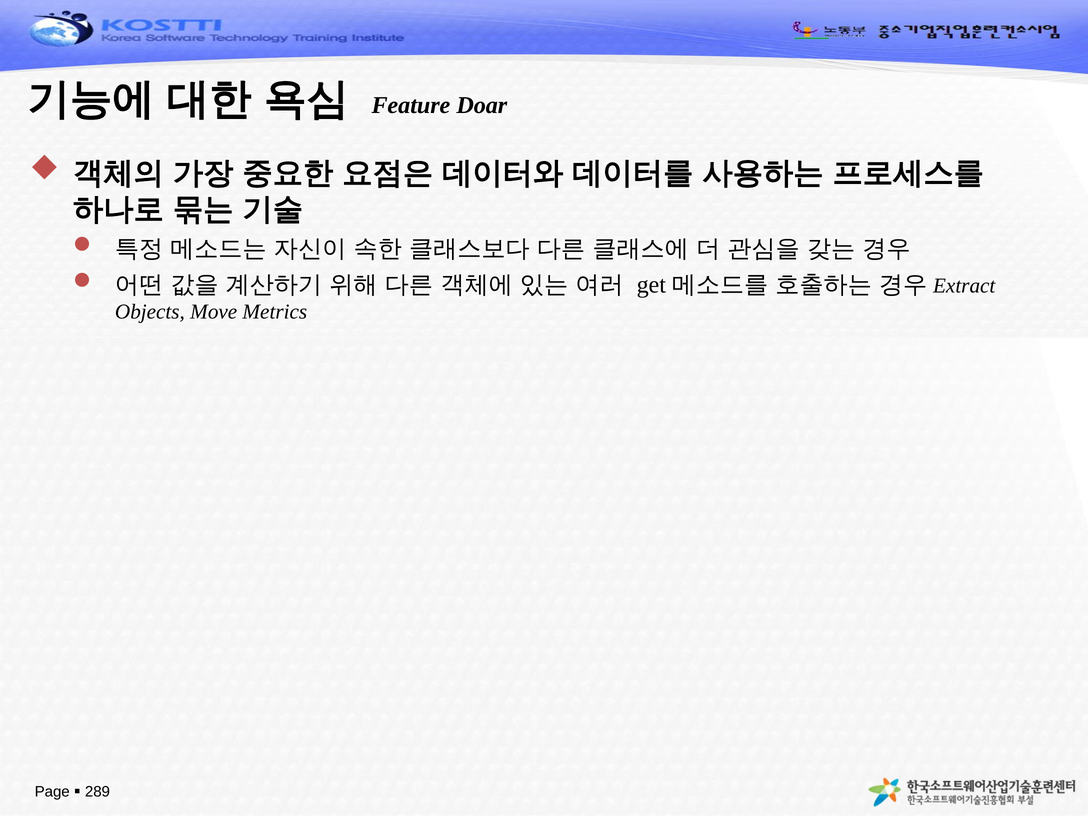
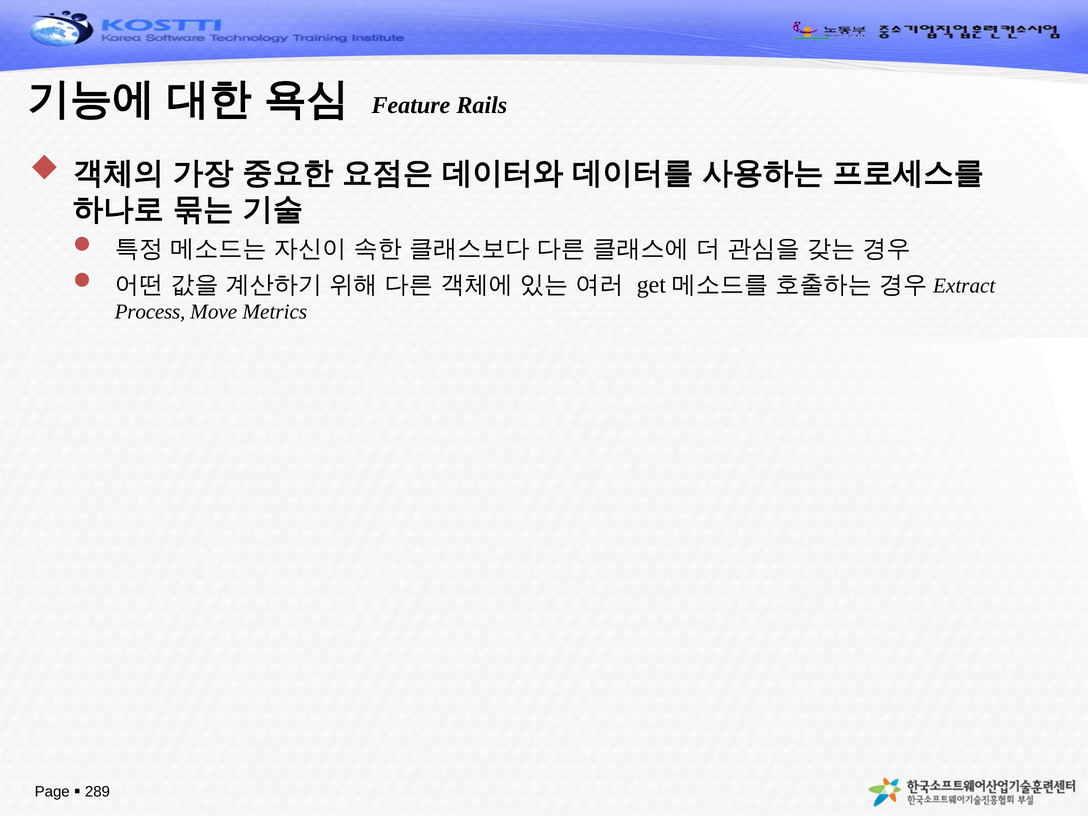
Doar: Doar -> Rails (482, 105)
Objects: Objects -> Process (150, 312)
